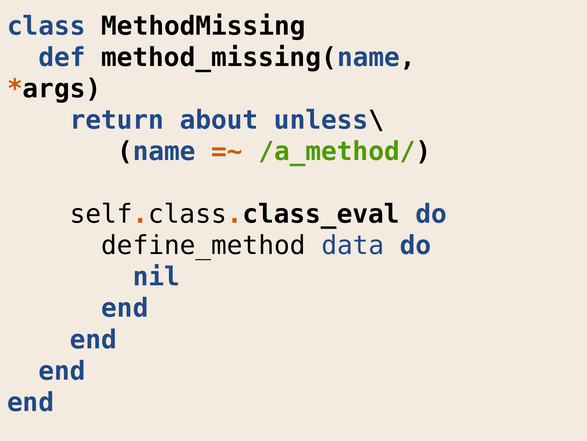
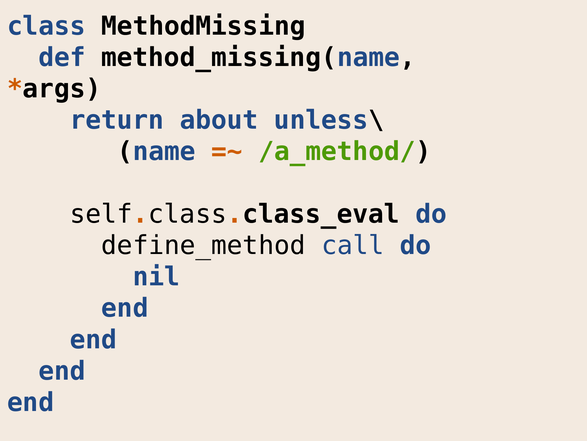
data: data -> call (353, 245)
